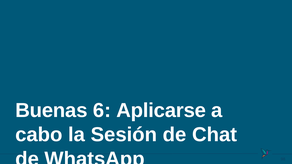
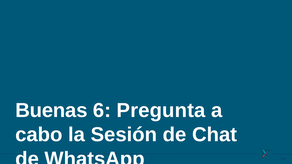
Aplicarse: Aplicarse -> Pregunta (161, 111)
